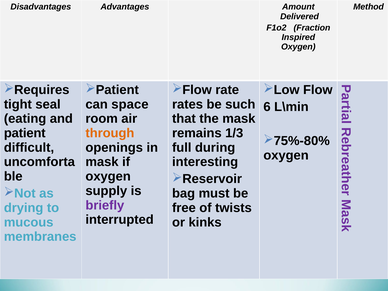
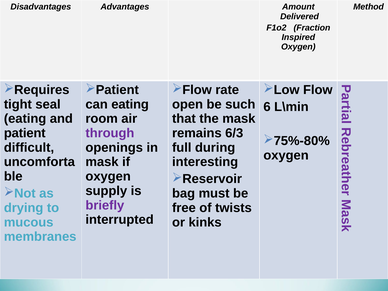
can space: space -> eating (130, 104)
rates: rates -> open (188, 104)
through colour: orange -> purple (110, 133)
1/3: 1/3 -> 6/3 (234, 133)
